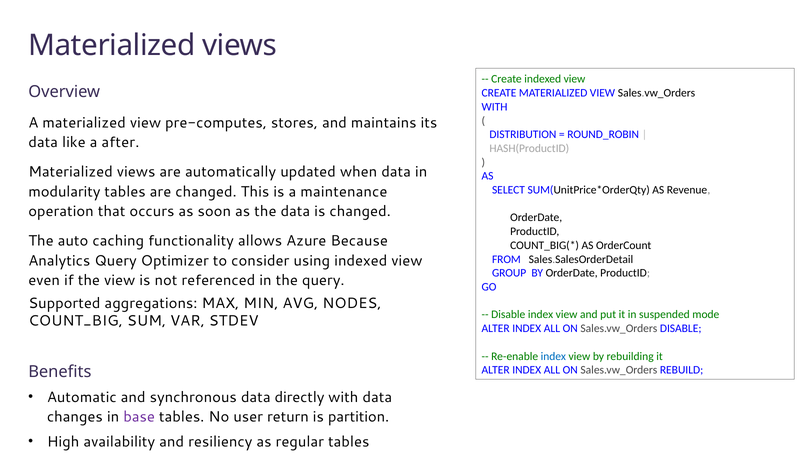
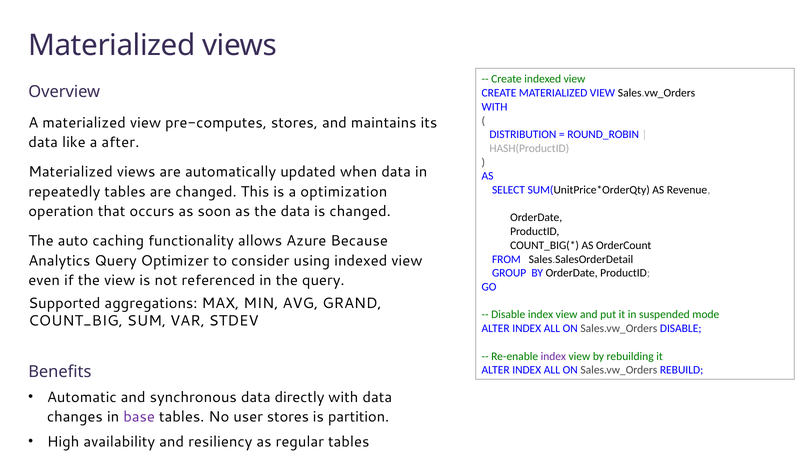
modularity: modularity -> repeatedly (64, 191)
maintenance: maintenance -> optimization (344, 191)
NODES: NODES -> GRAND (352, 303)
index colour: blue -> purple (553, 356)
user return: return -> stores (288, 416)
